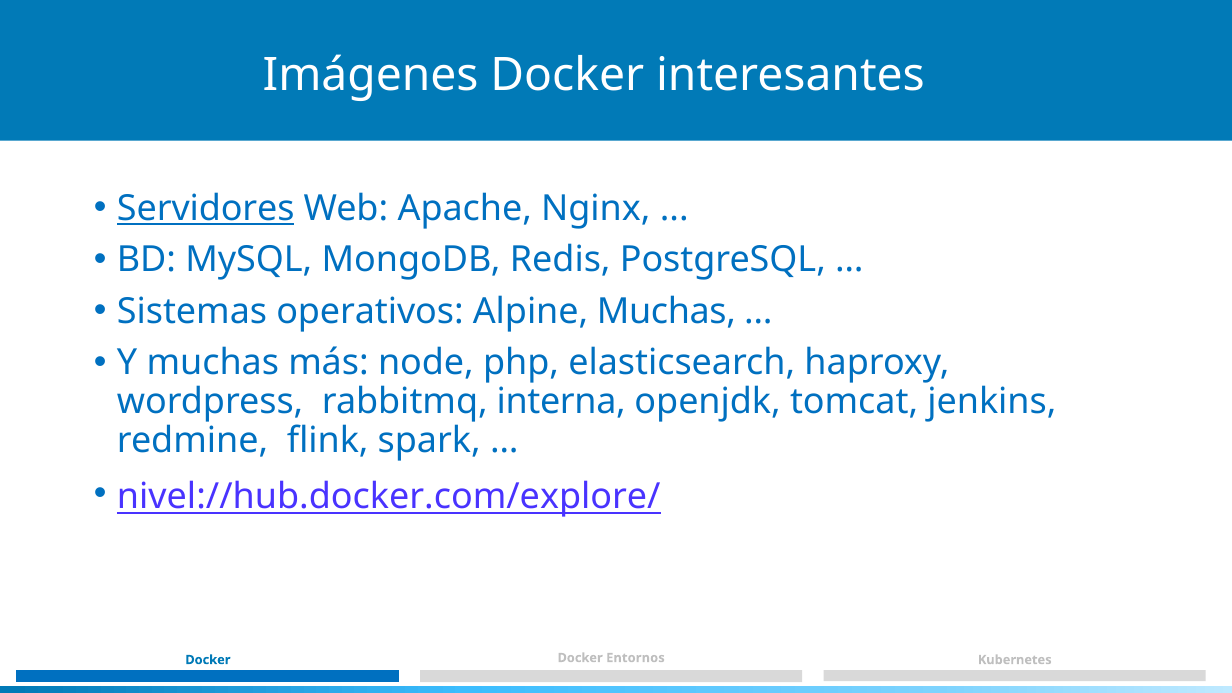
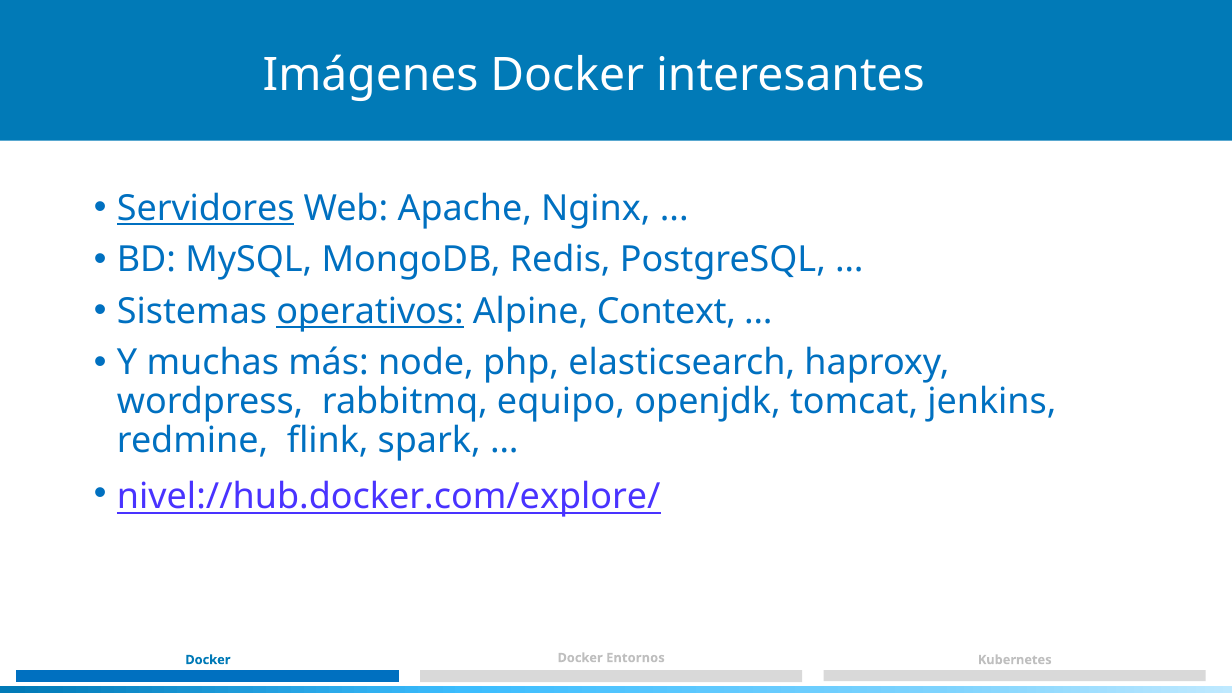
operativos underline: none -> present (370, 311)
Alpine Muchas: Muchas -> Context (666, 311)
interna: interna -> equipo (561, 402)
